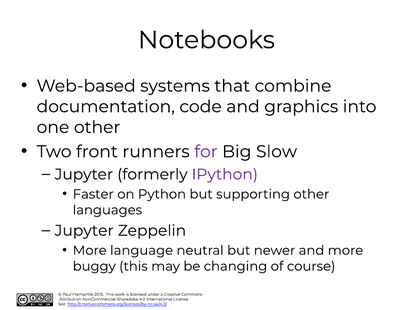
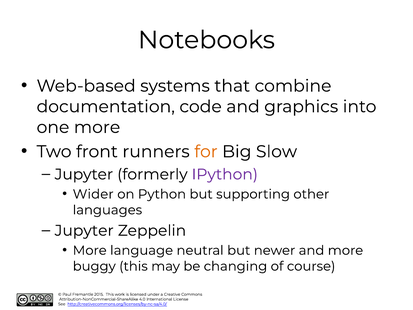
one other: other -> more (97, 127)
for colour: purple -> orange (206, 151)
Faster: Faster -> Wider (93, 194)
